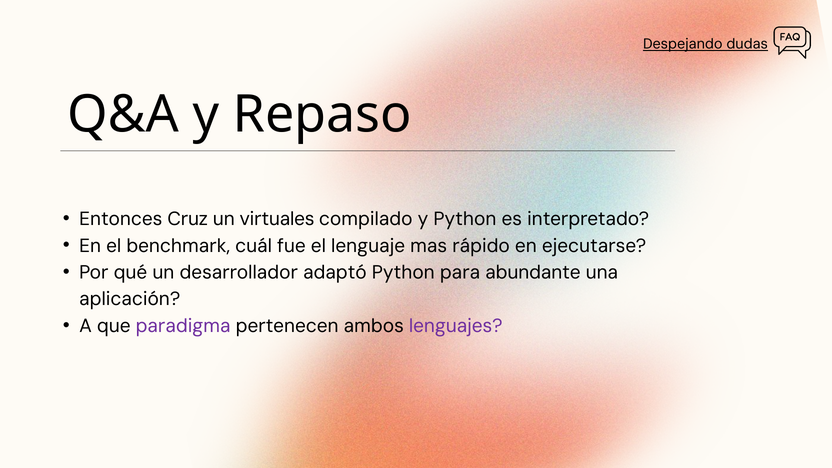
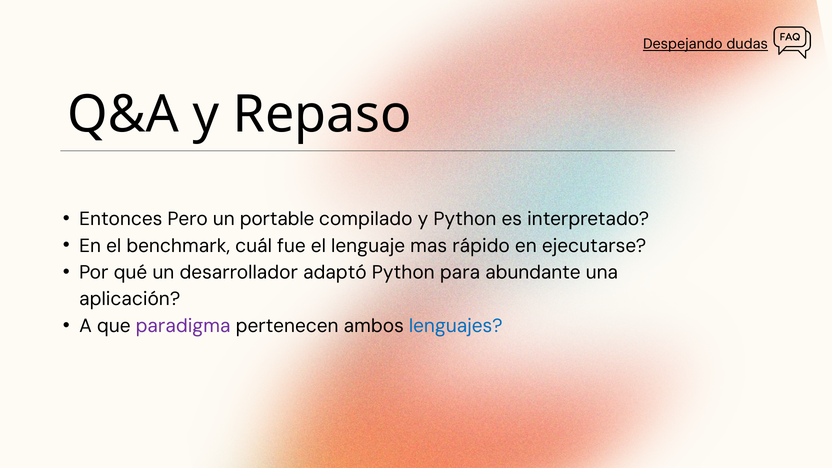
Cruz: Cruz -> Pero (188, 219)
virtuales: virtuales -> portable (277, 219)
lenguajes colour: purple -> blue (456, 326)
